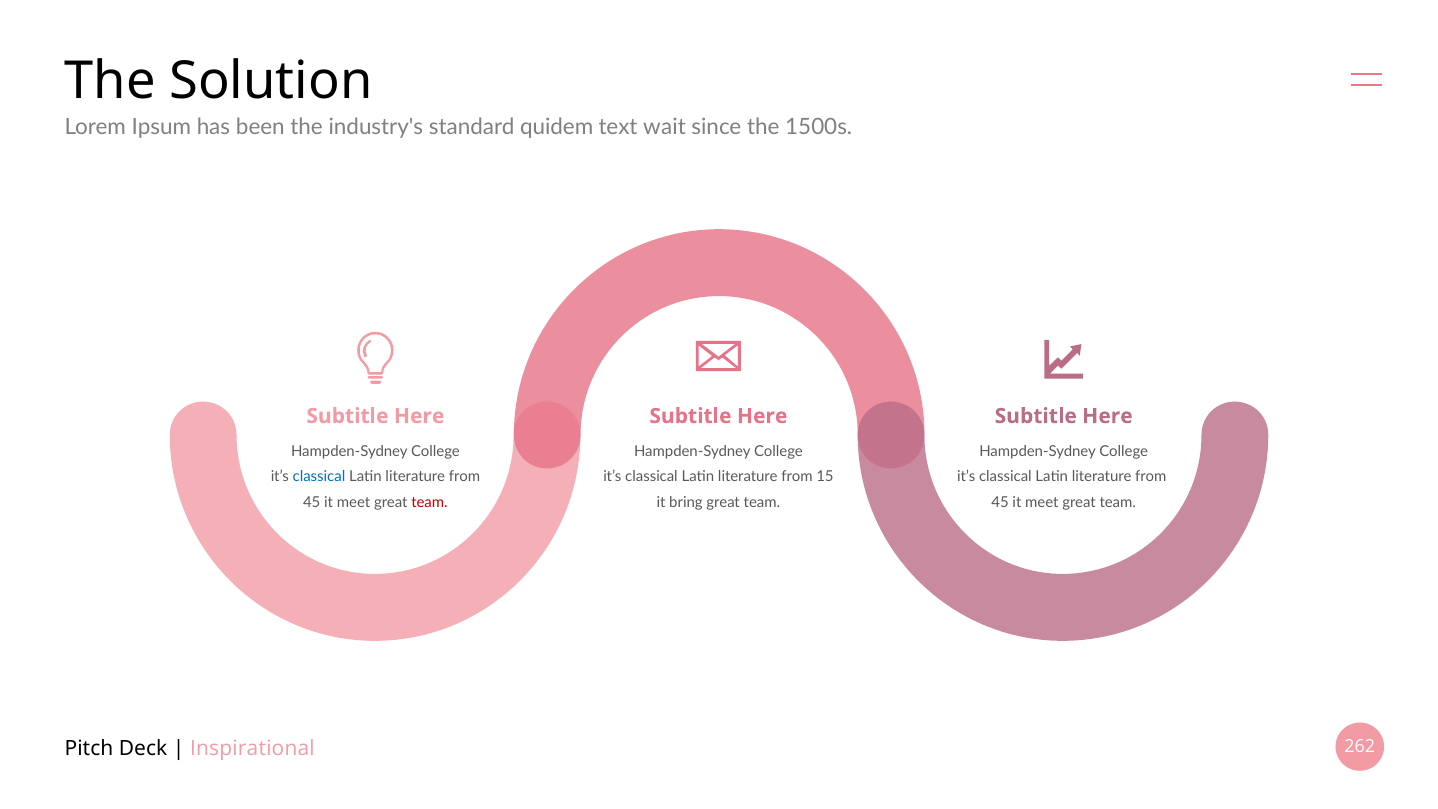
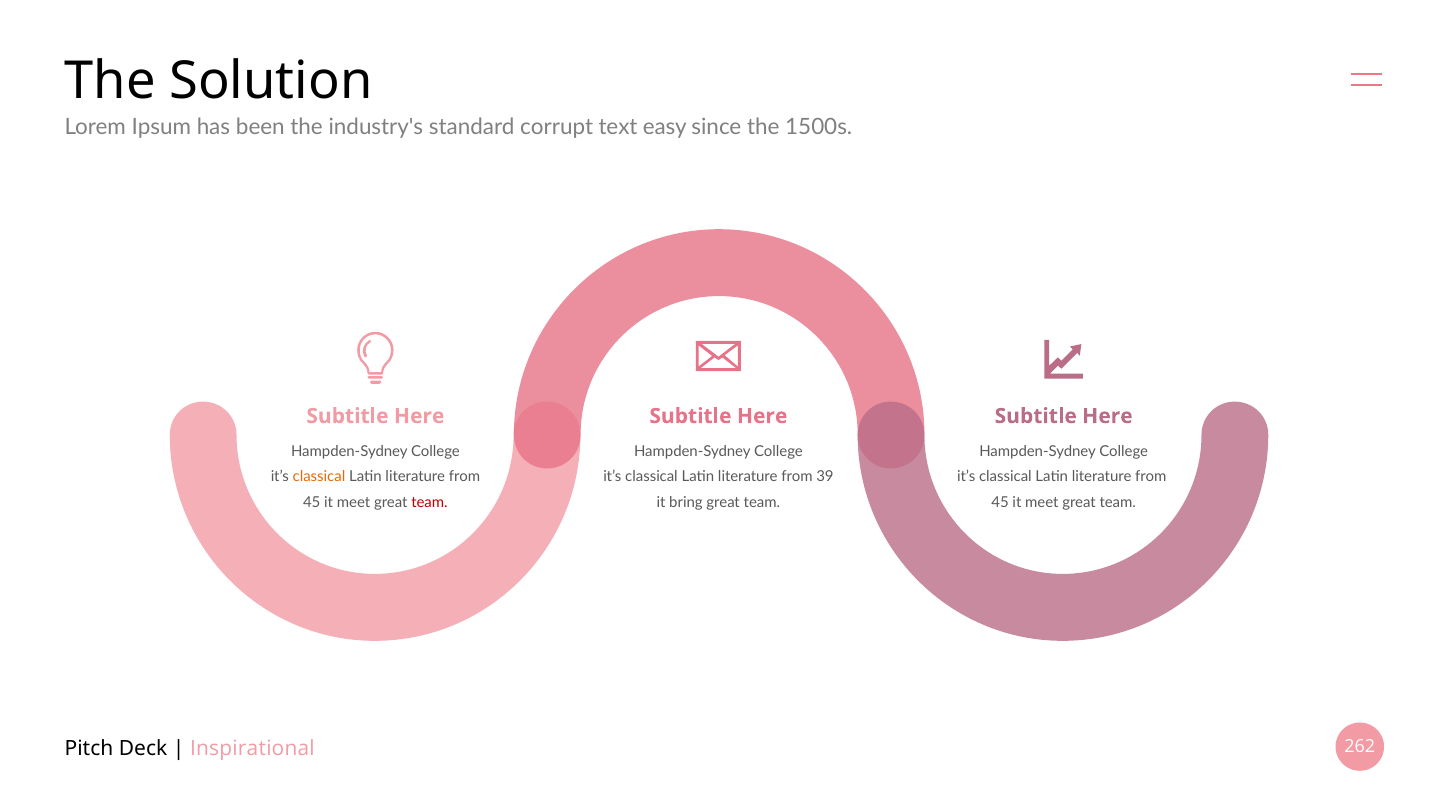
quidem: quidem -> corrupt (557, 128)
wait: wait -> easy (665, 128)
classical colour: blue -> orange (319, 477)
15: 15 -> 39 (825, 477)
